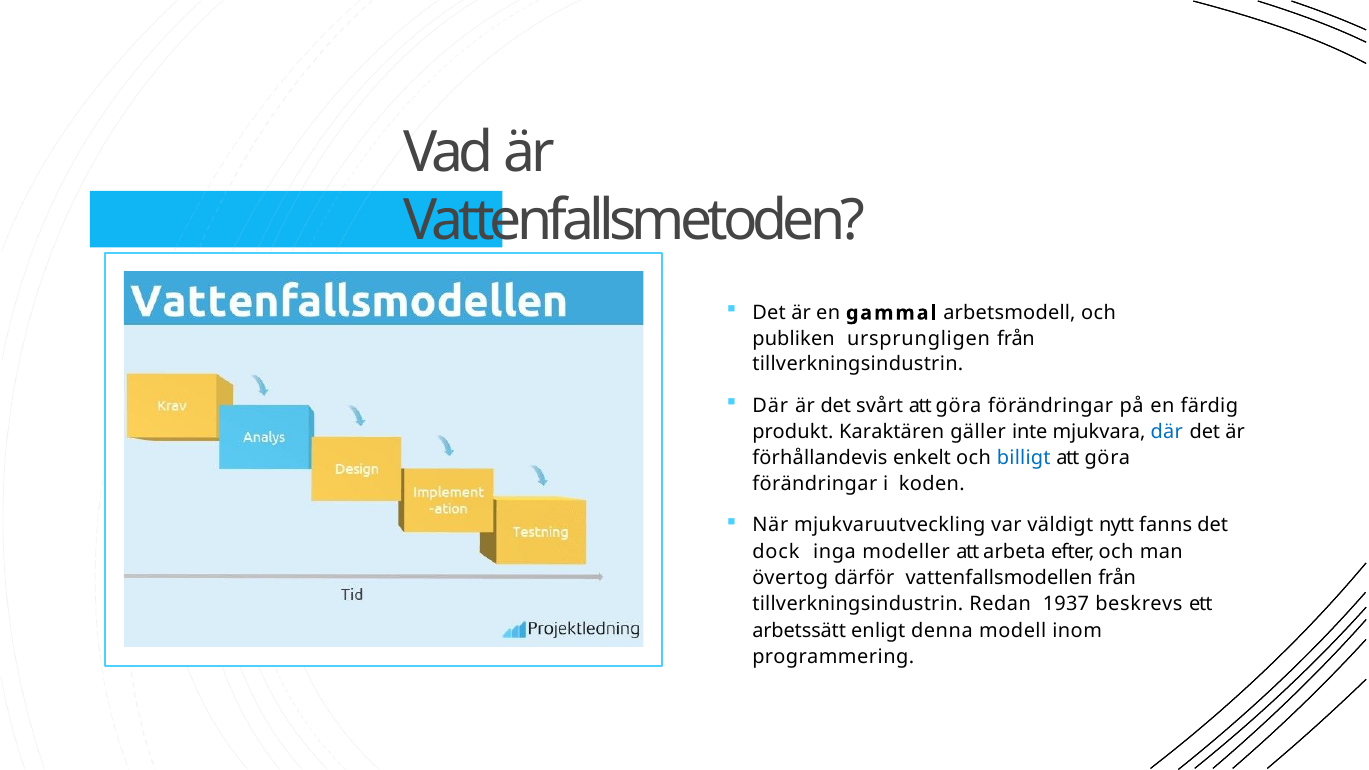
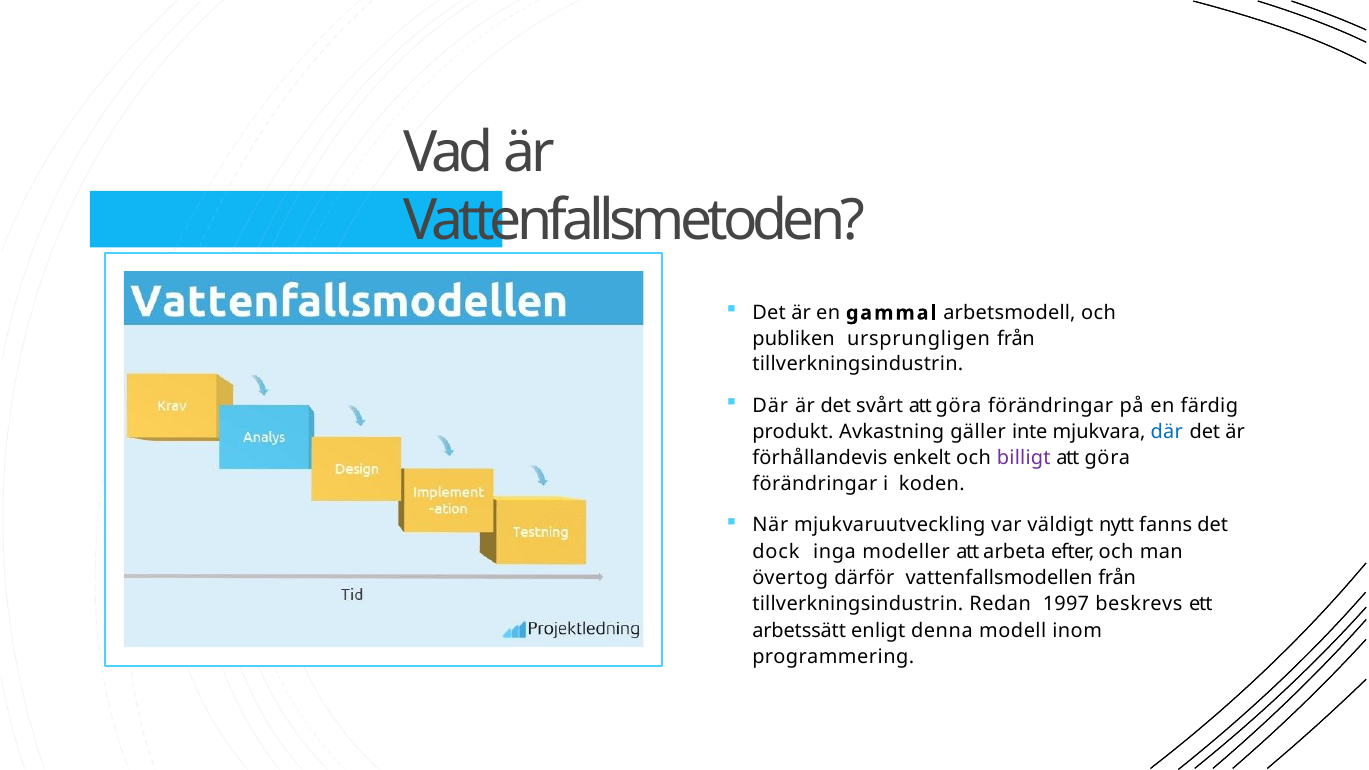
Karaktären: Karaktären -> Avkastning (892, 432)
billigt colour: blue -> purple (1024, 458)
1937: 1937 -> 1997 (1066, 604)
